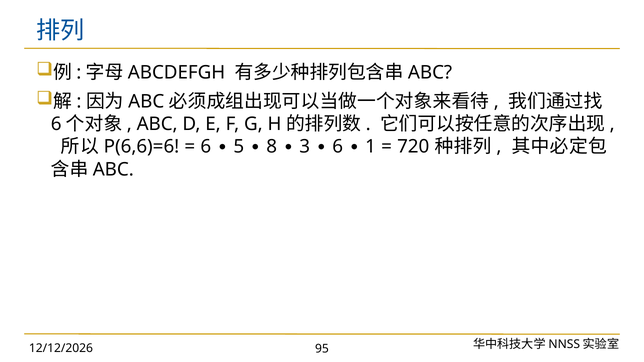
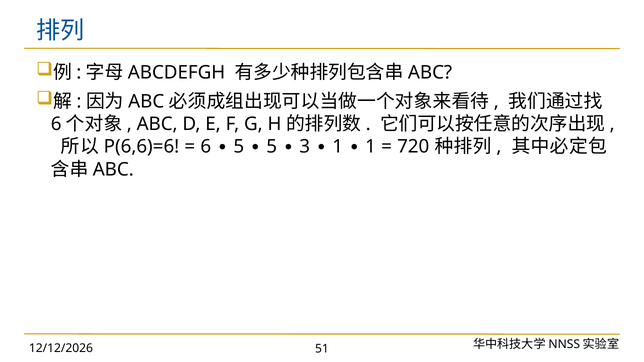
5 8: 8 -> 5 (272, 147)
3 6: 6 -> 1 (338, 147)
95: 95 -> 51 (322, 349)
